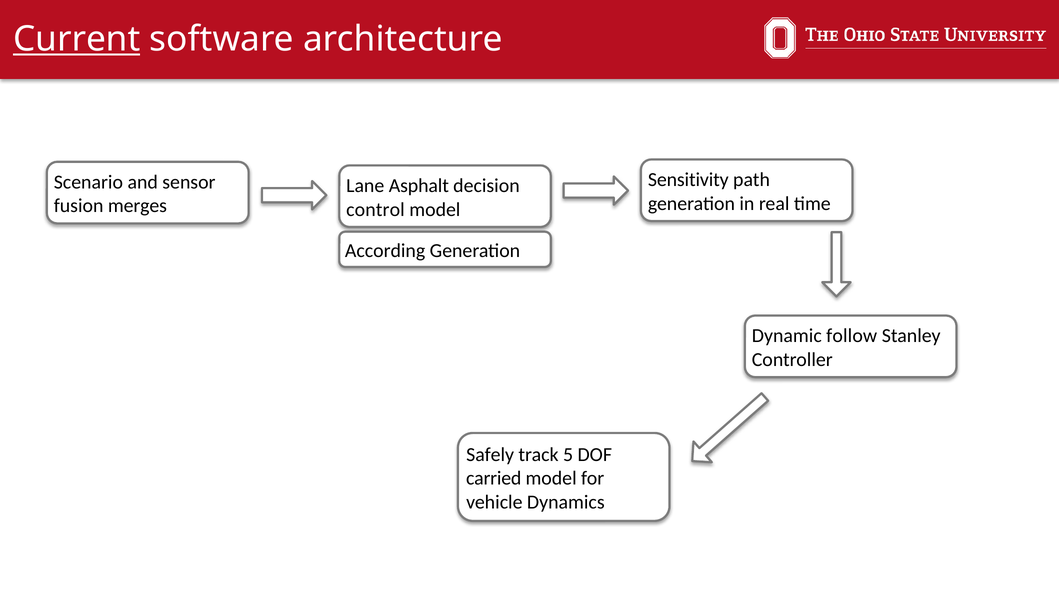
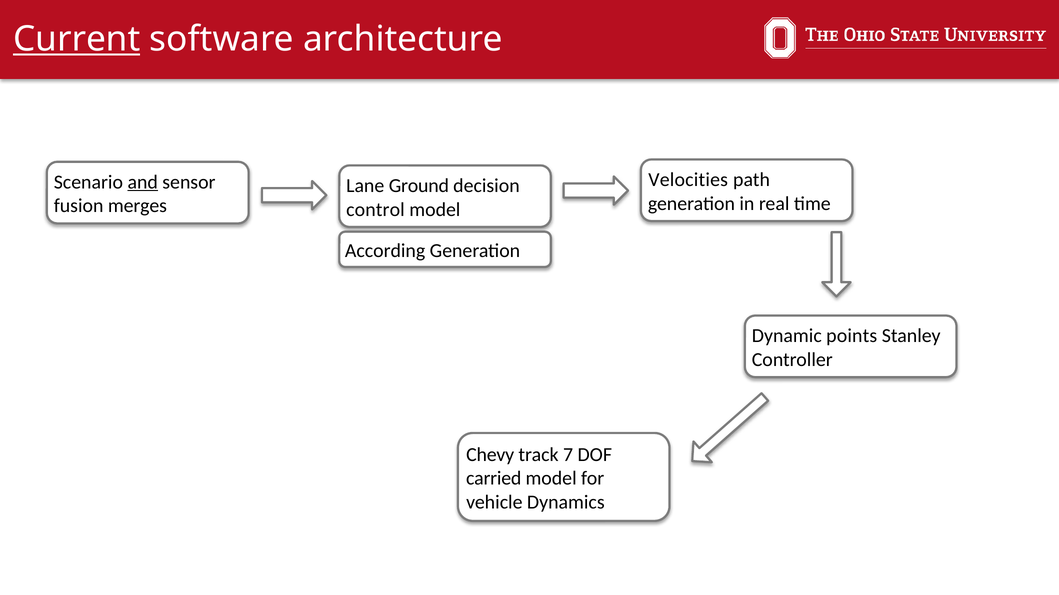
Sensitivity: Sensitivity -> Velocities (688, 180)
and underline: none -> present (143, 182)
Asphalt: Asphalt -> Ground (419, 186)
follow: follow -> points (852, 336)
Safely: Safely -> Chevy (490, 455)
5: 5 -> 7 (568, 455)
